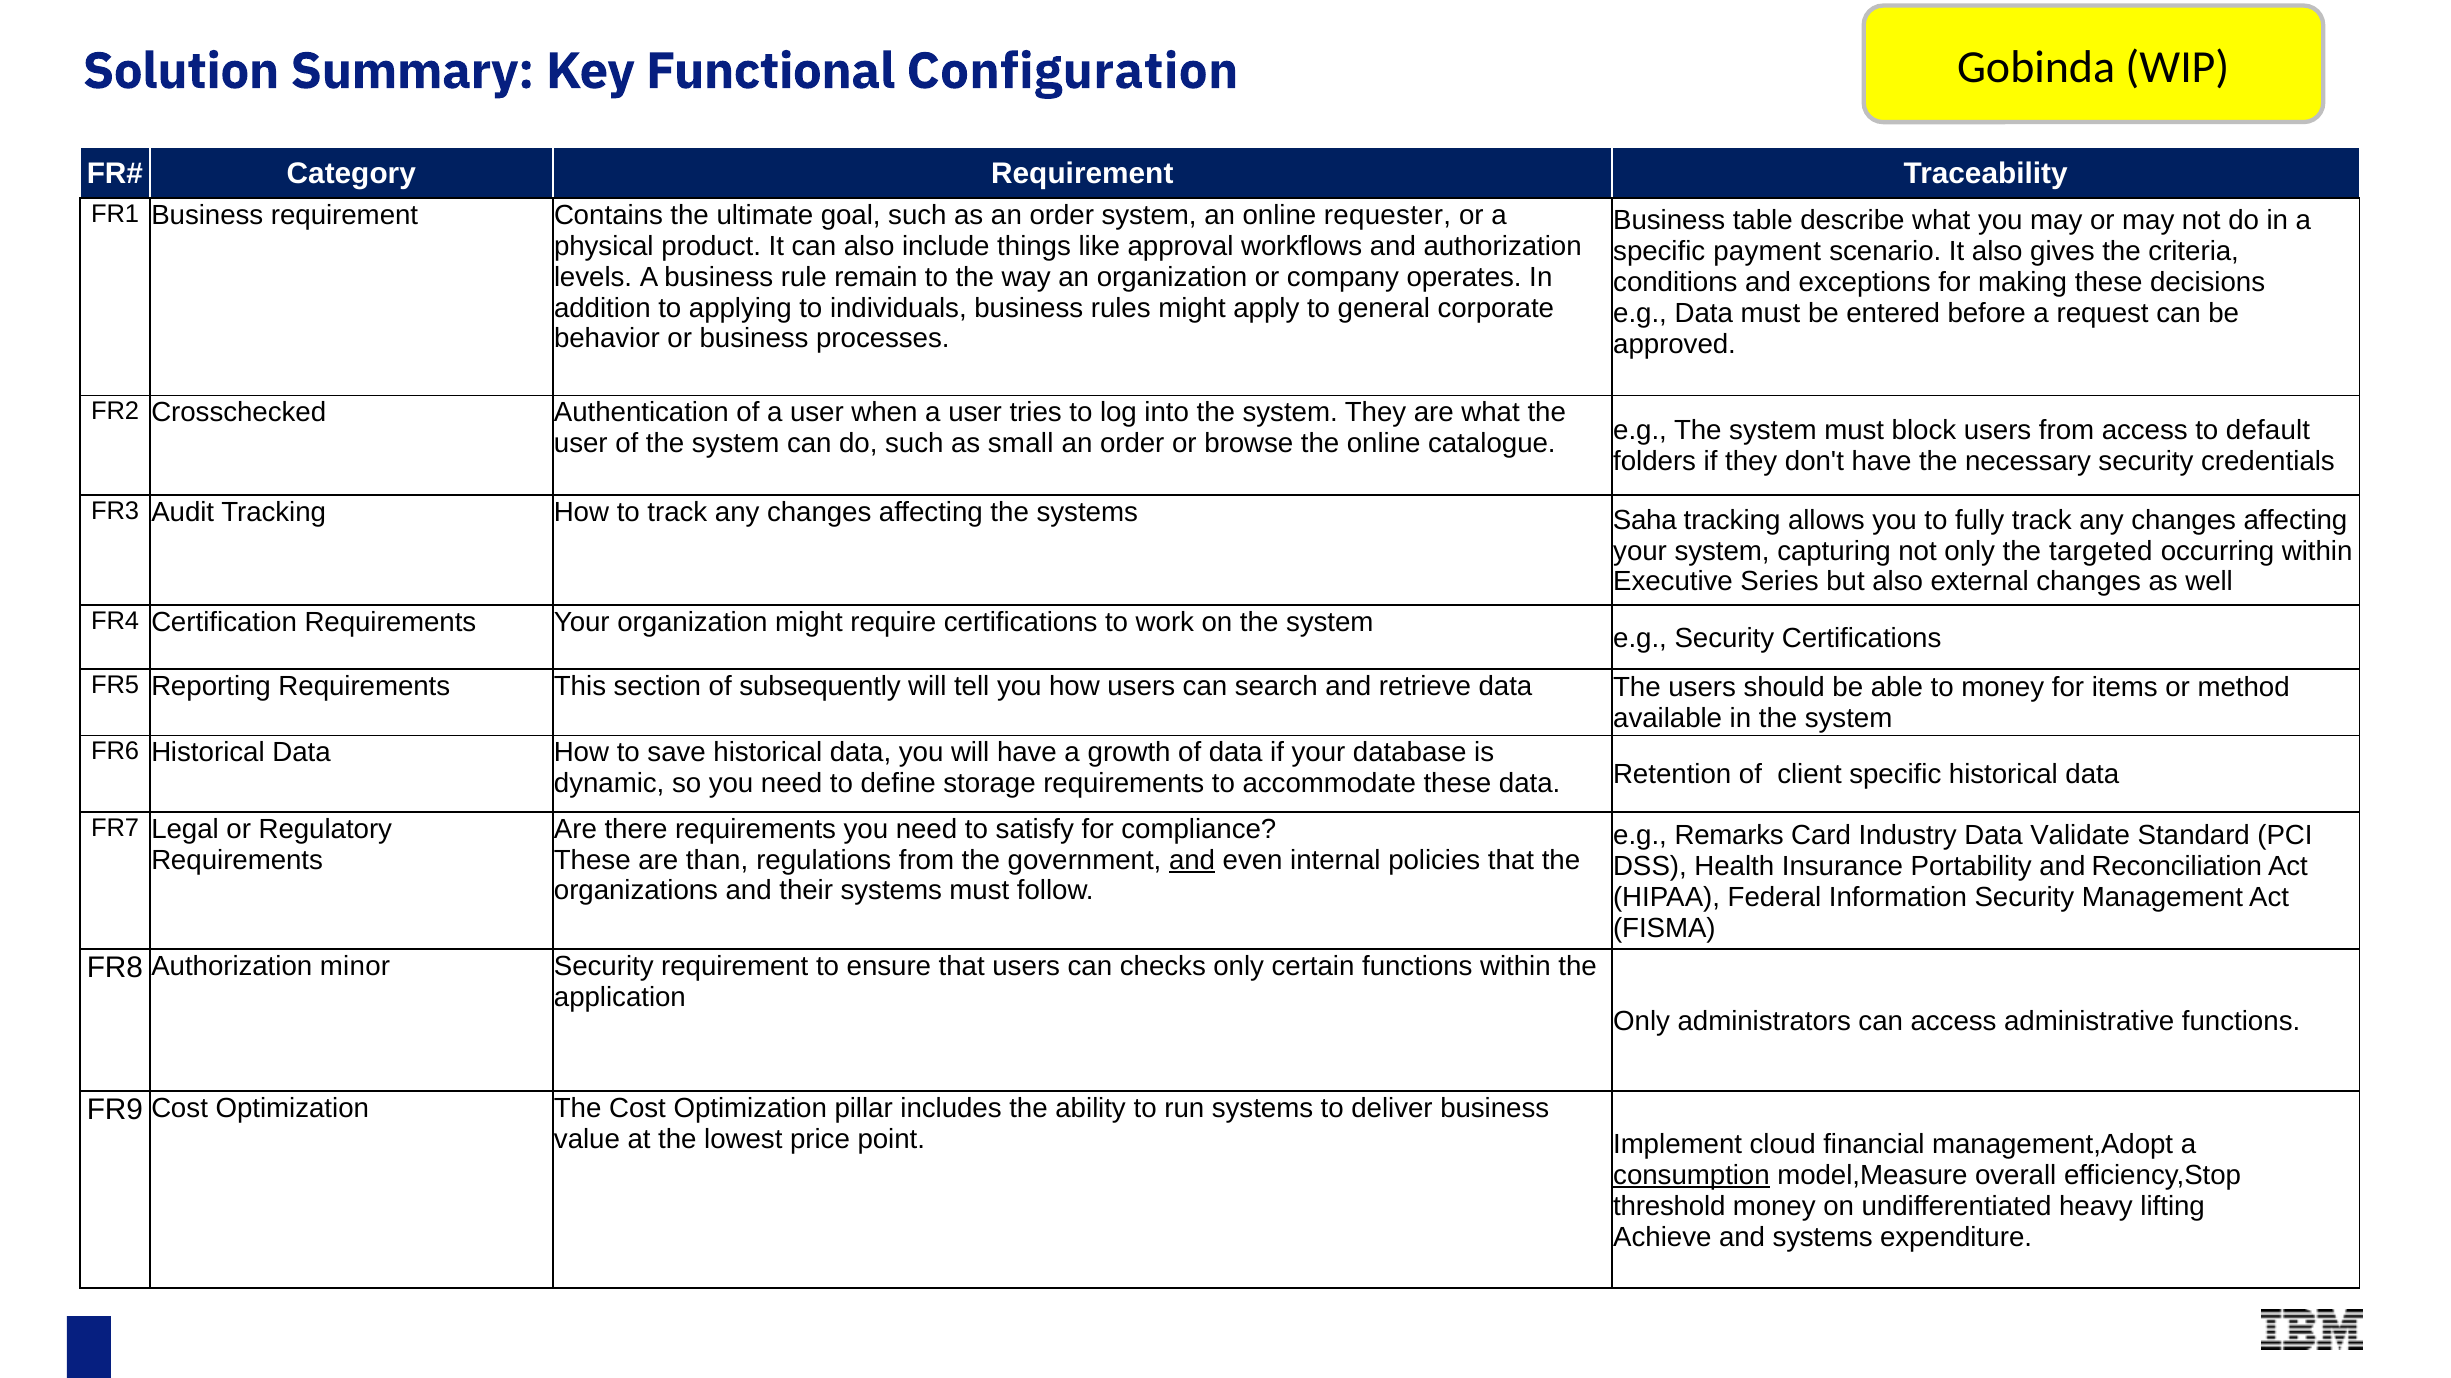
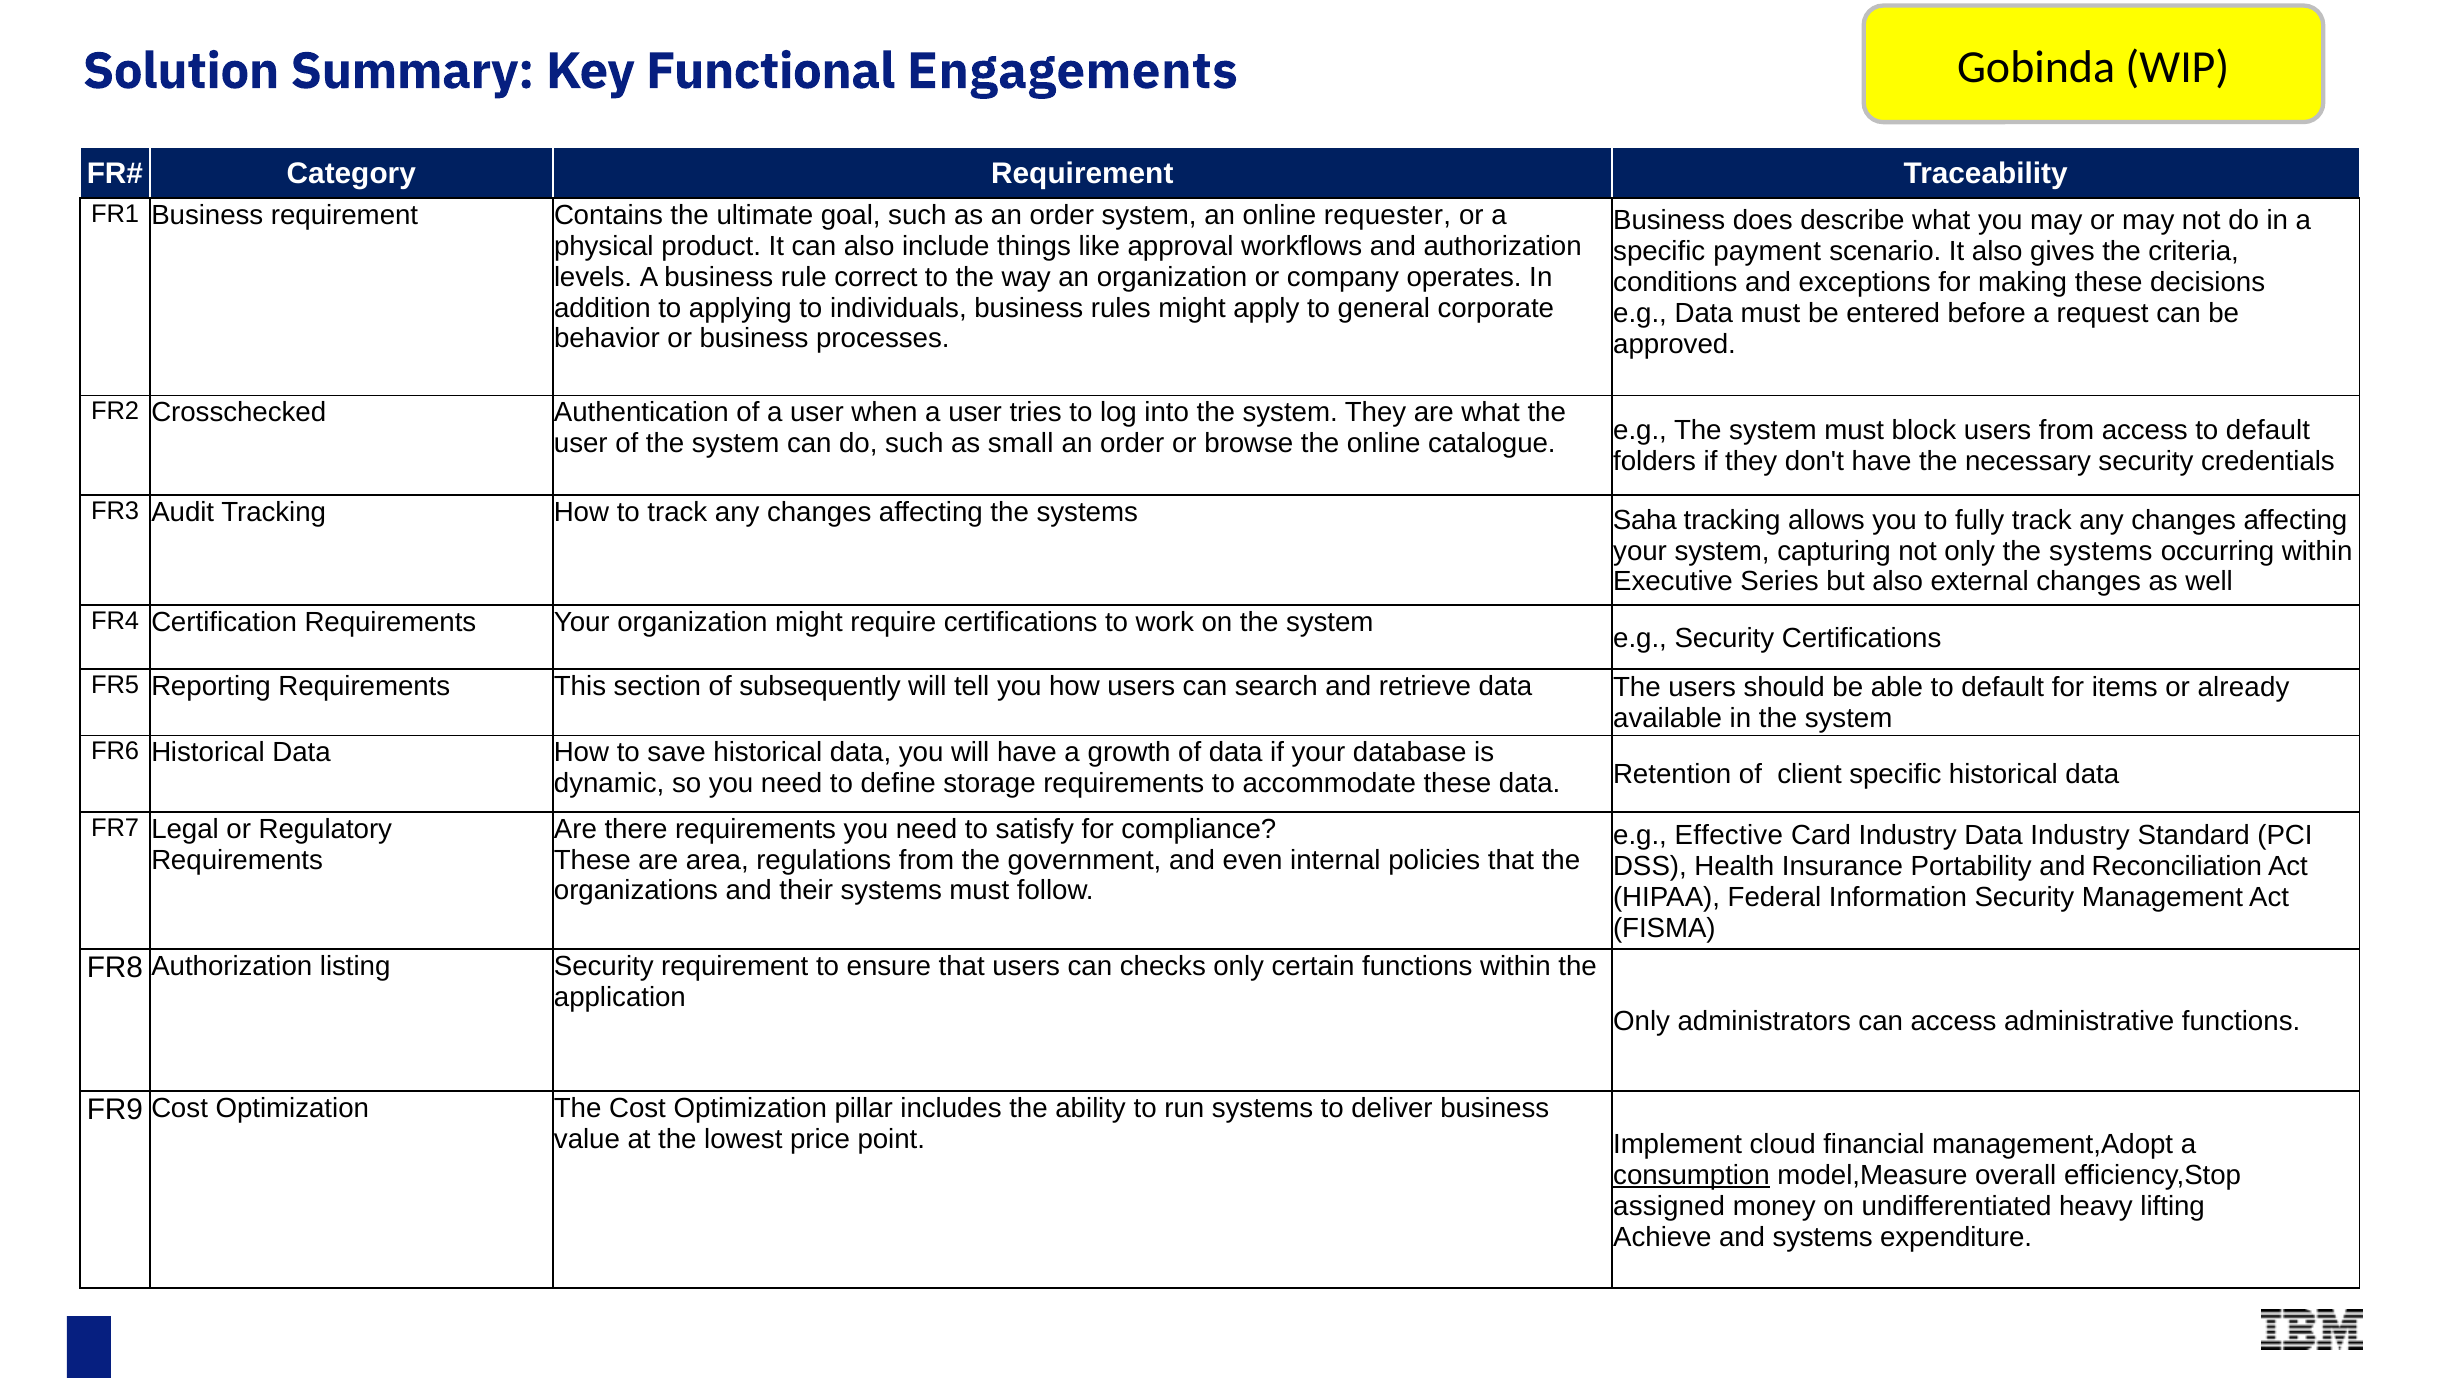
Configuration: Configuration -> Engagements (1072, 71)
table: table -> does (1763, 221)
remain: remain -> correct (876, 277)
only the targeted: targeted -> systems (2101, 551)
able to money: money -> default (2003, 688)
method: method -> already (2244, 688)
Remarks: Remarks -> Effective (1729, 836)
Data Validate: Validate -> Industry (2080, 836)
than: than -> area (717, 860)
and underline: present -> none (1192, 860)
minor: minor -> listing (355, 967)
threshold: threshold -> assigned (1669, 1207)
